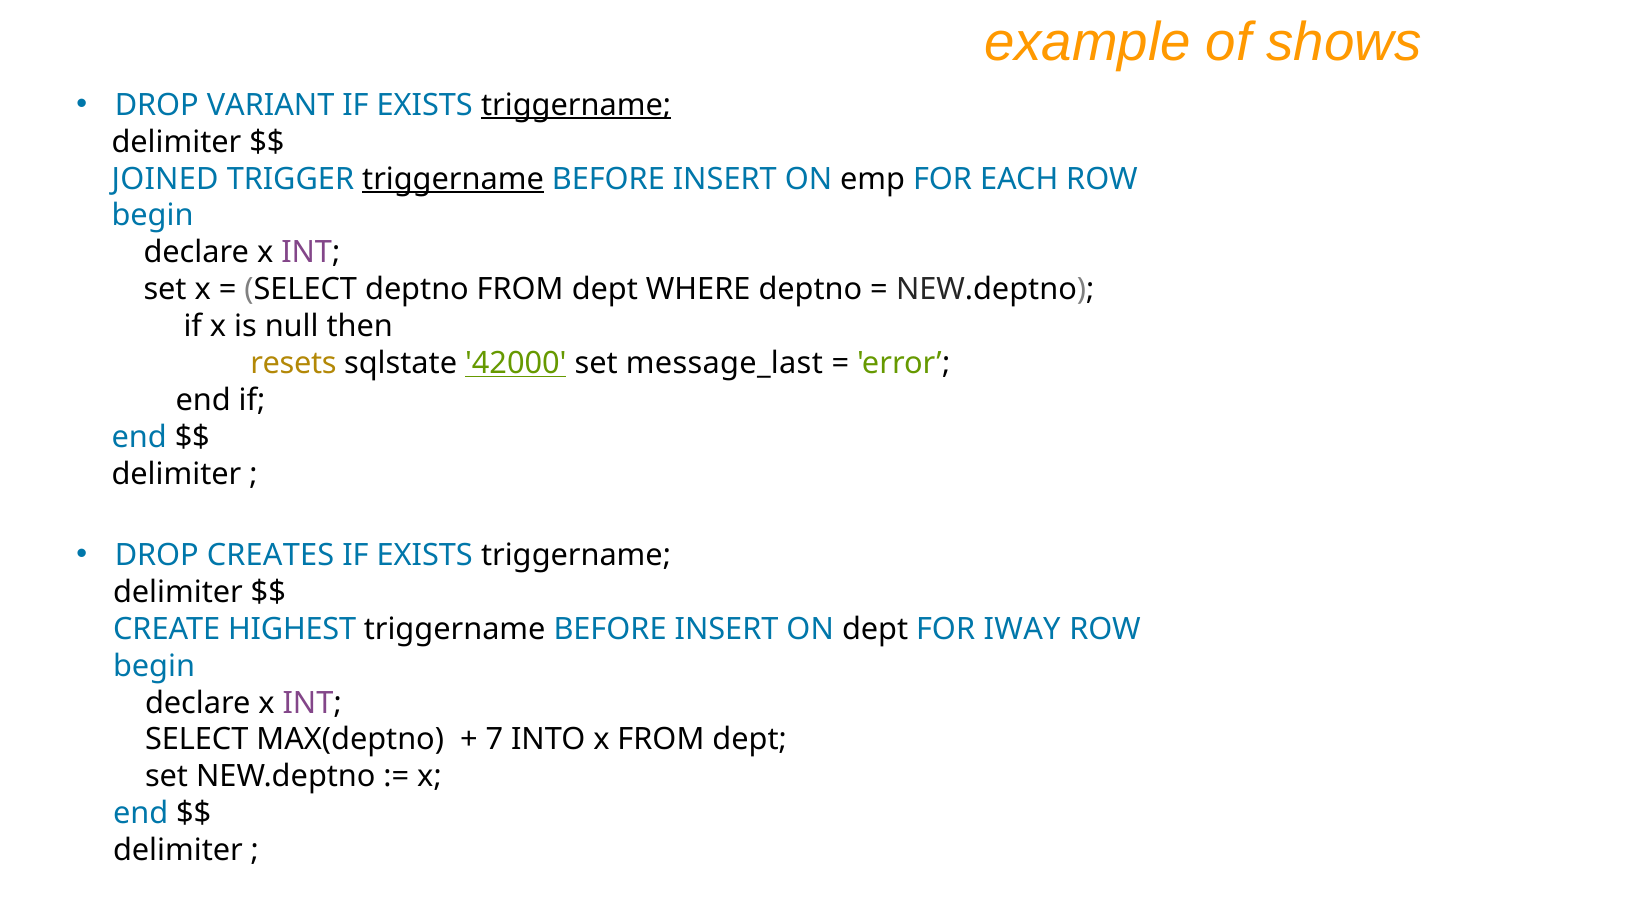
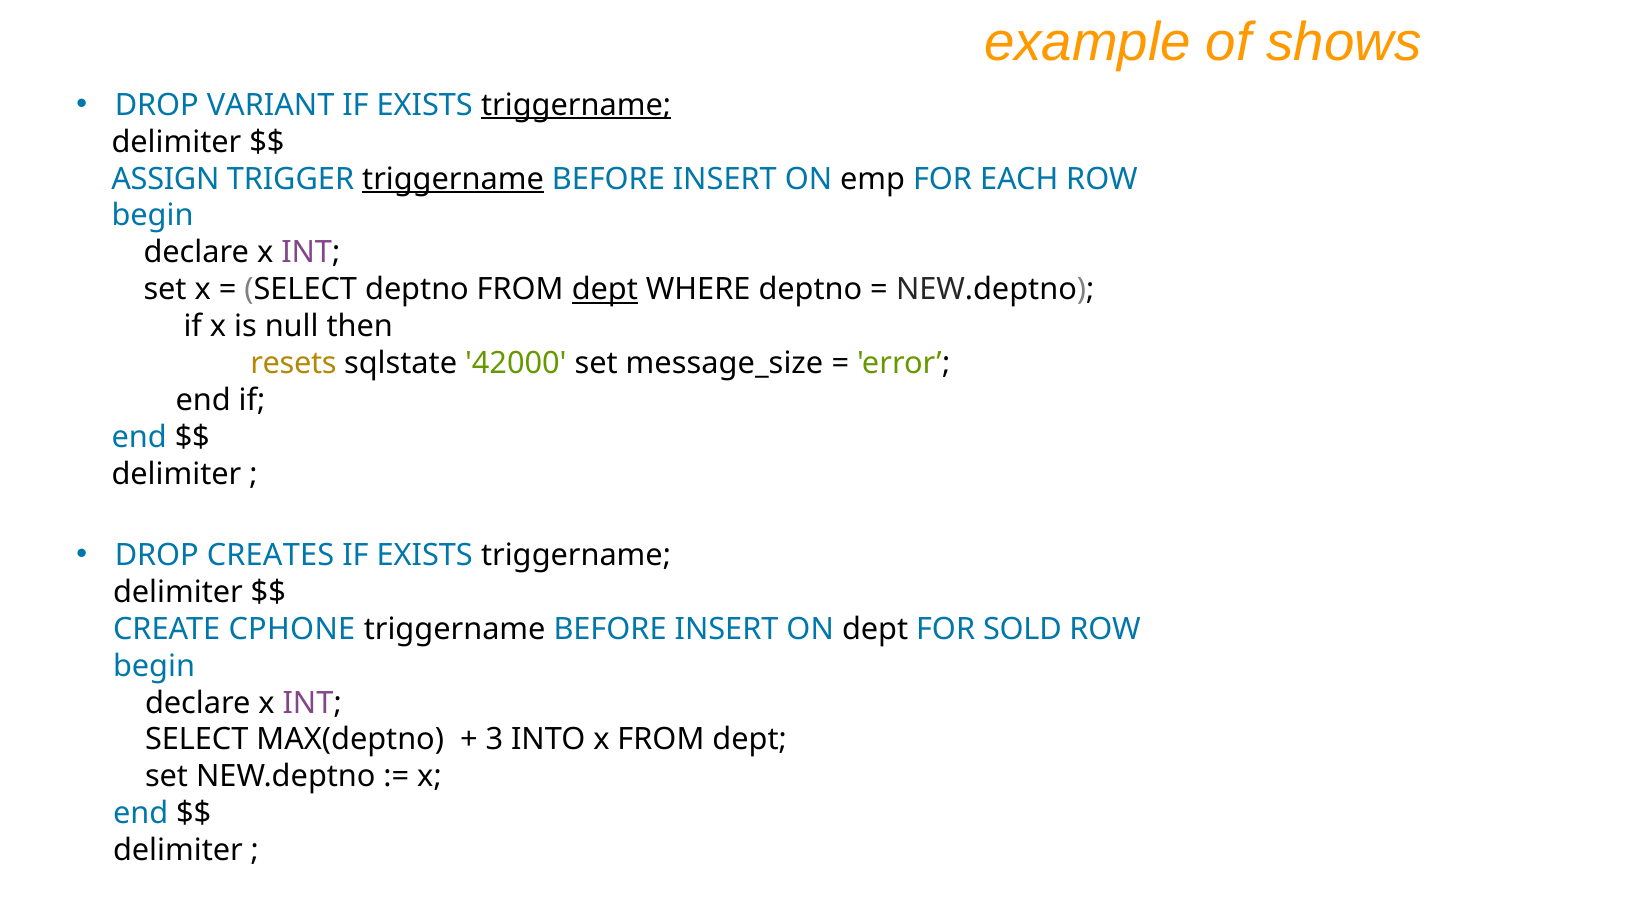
JOINED: JOINED -> ASSIGN (165, 179)
dept underline: none -> present (605, 290)
42000 underline: present -> none (516, 363)
message_last: message_last -> message_size (724, 363)
HIGHEST: HIGHEST -> CPHONE (292, 629)
IWAY: IWAY -> SOLD (1022, 629)
7: 7 -> 3 (494, 740)
